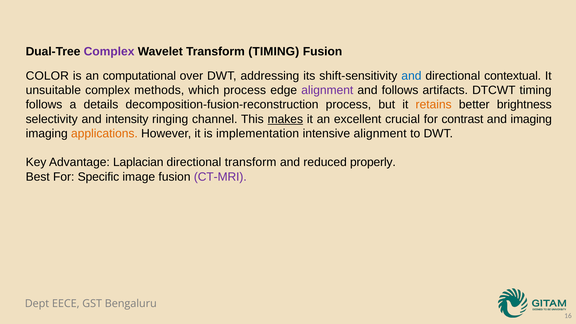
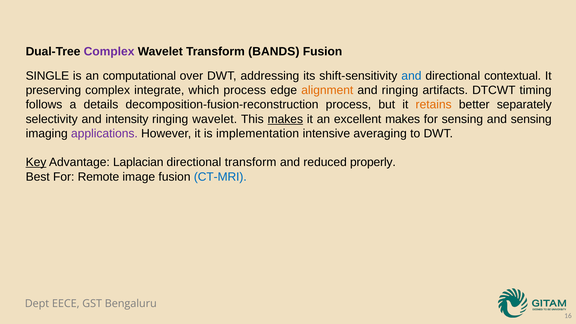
Transform TIMING: TIMING -> BANDS (274, 51)
COLOR: COLOR -> SINGLE (47, 76)
unsuitable: unsuitable -> preserving (53, 90)
methods: methods -> integrate (159, 90)
alignment colour: purple -> orange (327, 90)
and follows: follows -> ringing (400, 90)
brightness: brightness -> separately (524, 105)
ringing channel: channel -> wavelet (215, 119)
excellent crucial: crucial -> makes (403, 119)
for contrast: contrast -> sensing (462, 119)
and imaging: imaging -> sensing (531, 119)
applications colour: orange -> purple (104, 133)
intensive alignment: alignment -> averaging (380, 133)
Key underline: none -> present (36, 162)
Specific: Specific -> Remote (98, 177)
CT-MRI colour: purple -> blue (220, 177)
